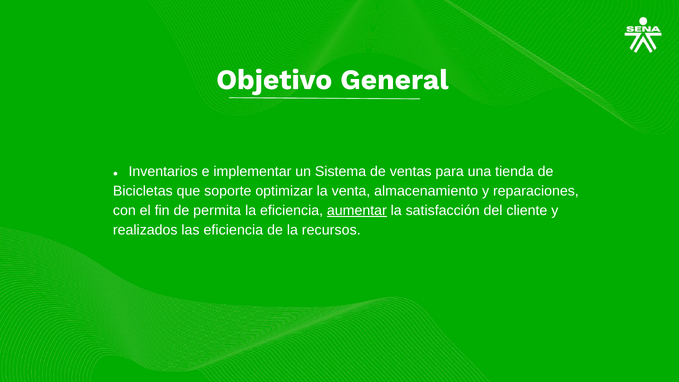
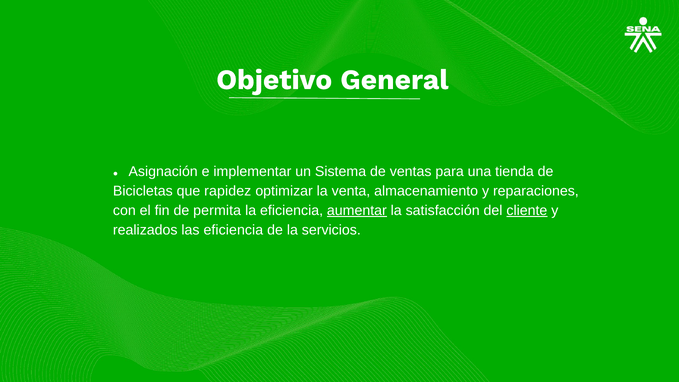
Inventarios: Inventarios -> Asignación (163, 171)
soporte: soporte -> rapidez (228, 191)
cliente underline: none -> present (527, 210)
recursos: recursos -> servicios (331, 230)
